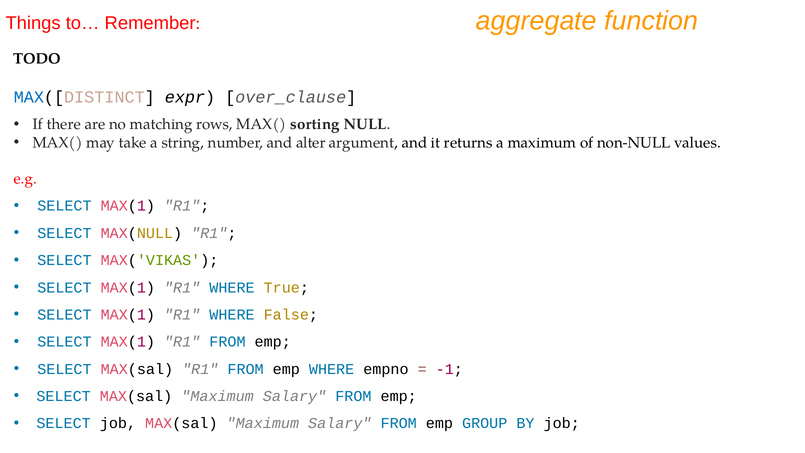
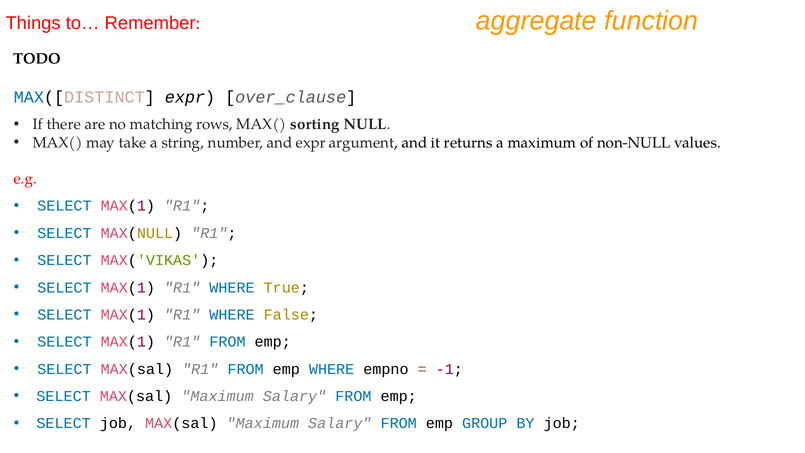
and alter: alter -> expr (311, 143)
